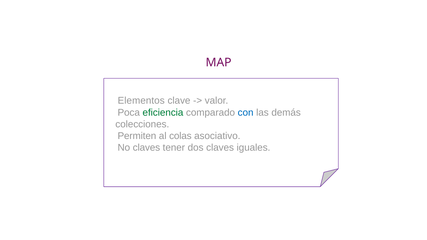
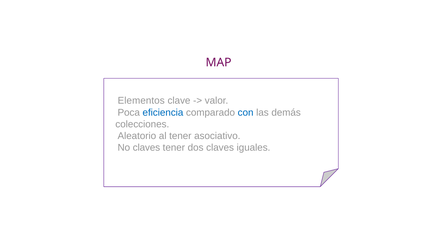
eficiencia colour: green -> blue (163, 113)
Permiten: Permiten -> Aleatorio (137, 136)
al colas: colas -> tener (180, 136)
